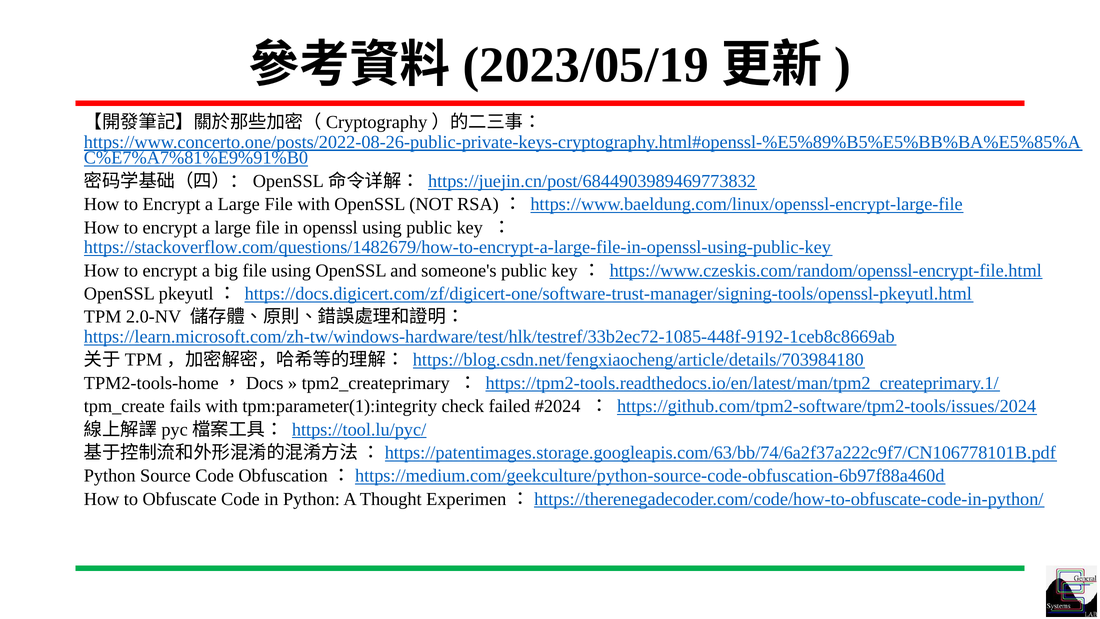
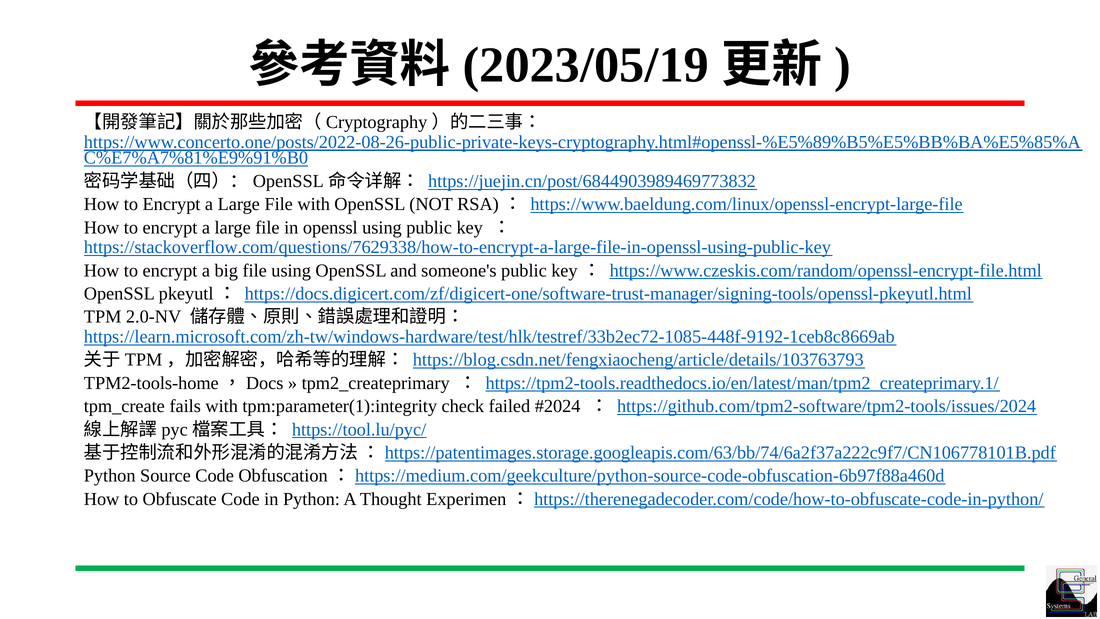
https://stackoverflow.com/questions/1482679/how-to-encrypt-a-large-file-in-openssl-using-public-key: https://stackoverflow.com/questions/1482679/how-to-encrypt-a-large-file-in-openssl-using-public-key -> https://stackoverflow.com/questions/7629338/how-to-encrypt-a-large-file-in-openssl-using-public-key (457, 247)
https://blog.csdn.net/fengxiaocheng/article/details/703984180: https://blog.csdn.net/fengxiaocheng/article/details/703984180 -> https://blog.csdn.net/fengxiaocheng/article/details/103763793 (638, 360)
